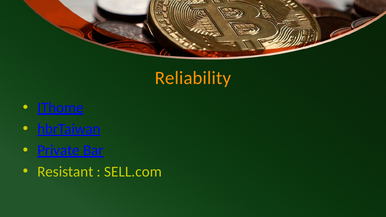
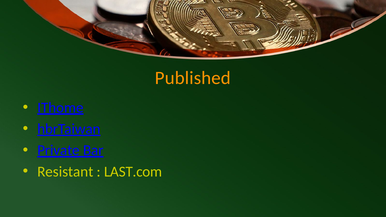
Reliability: Reliability -> Published (193, 78)
SELL.com: SELL.com -> LAST.com (133, 172)
